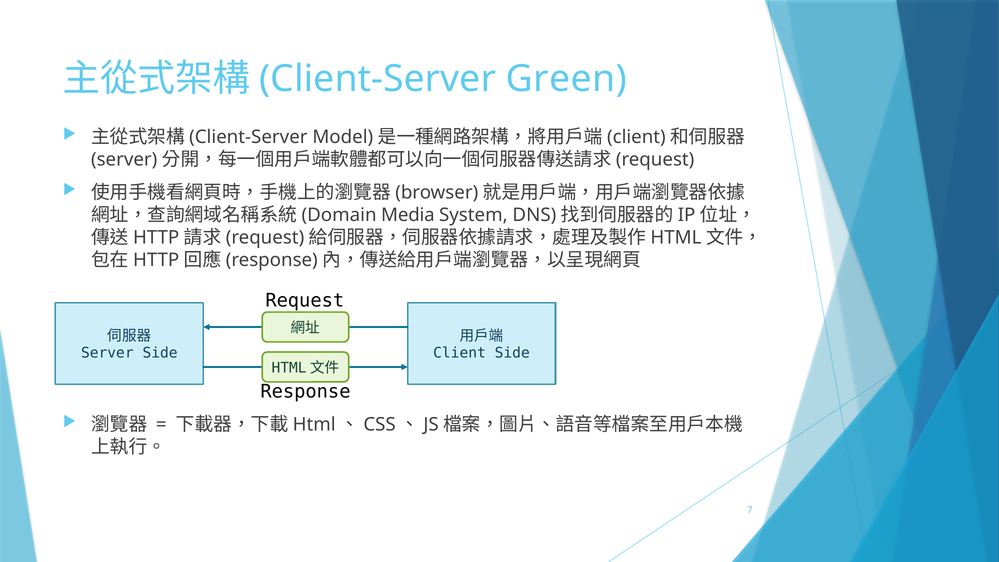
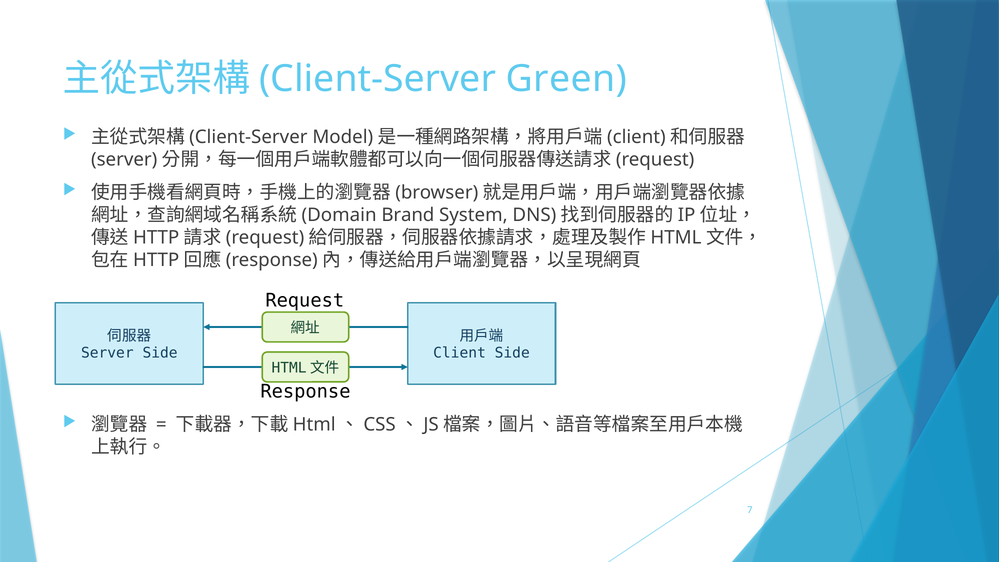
Media: Media -> Brand (408, 215)
